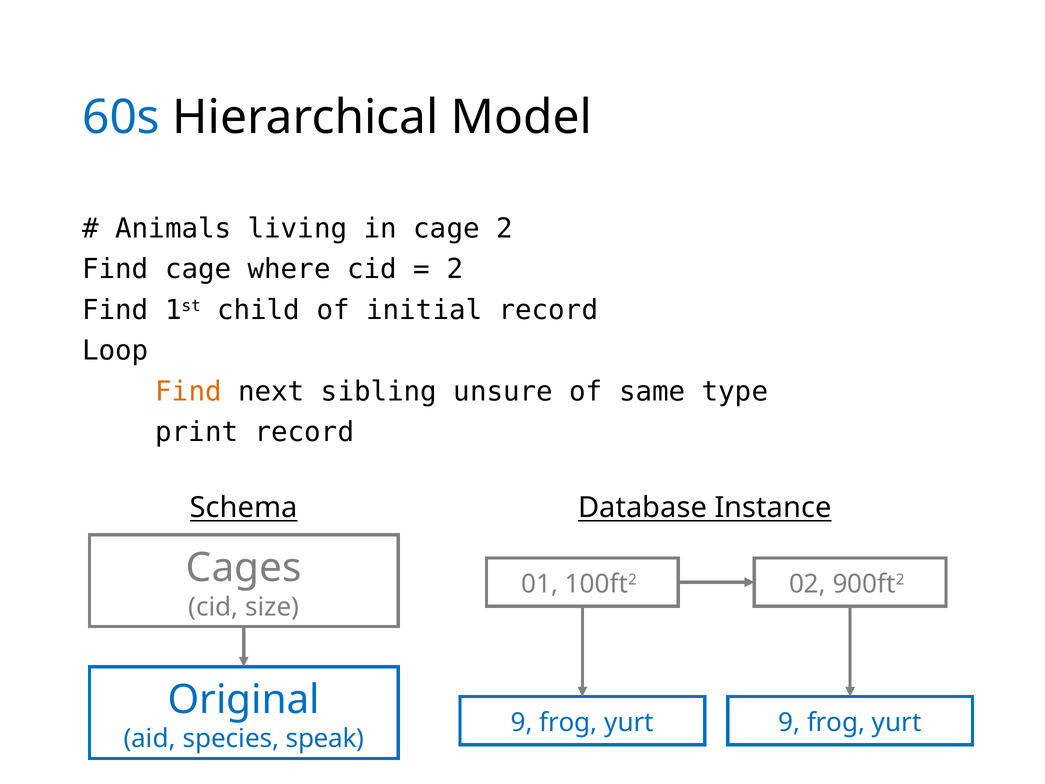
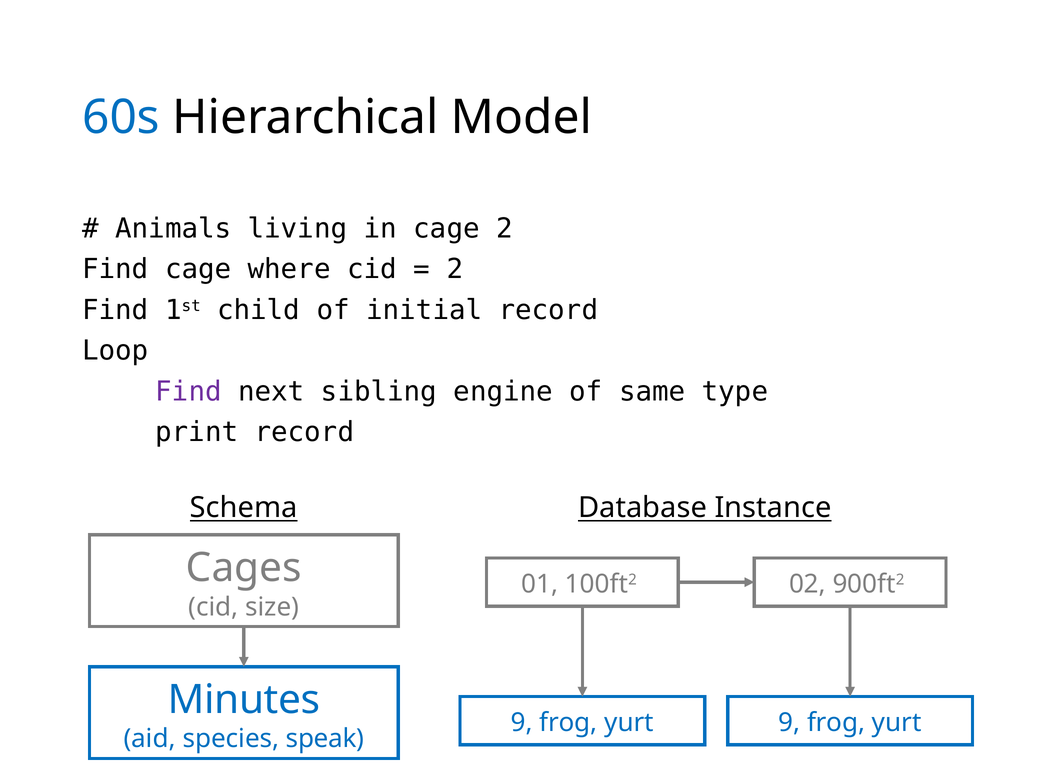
Find colour: orange -> purple (189, 391)
unsure: unsure -> engine (503, 391)
Original: Original -> Minutes (244, 699)
